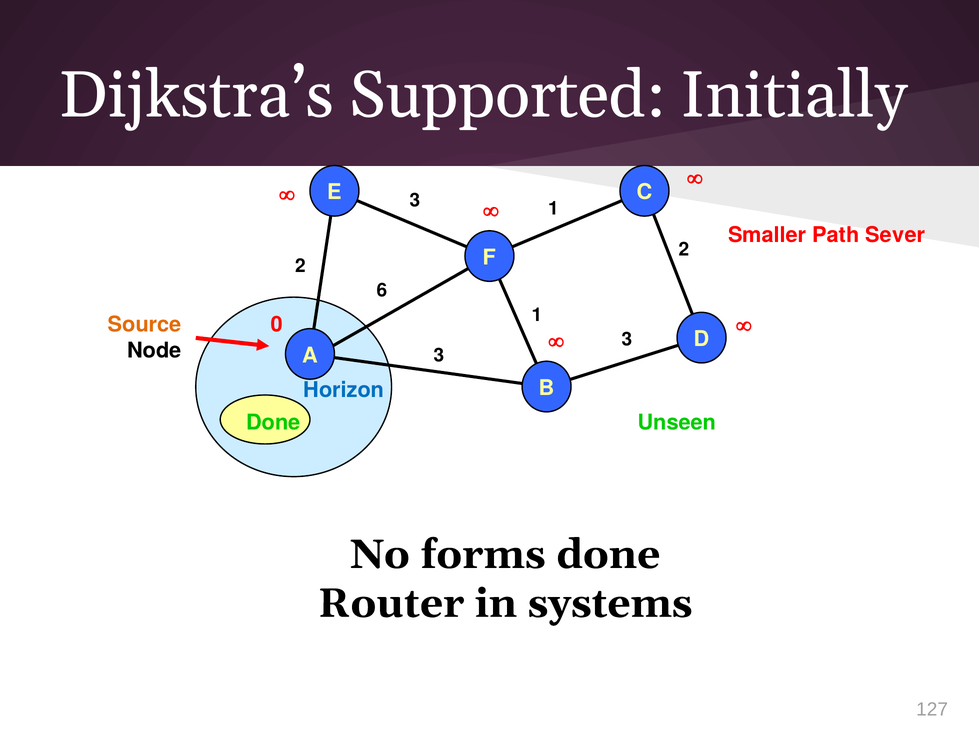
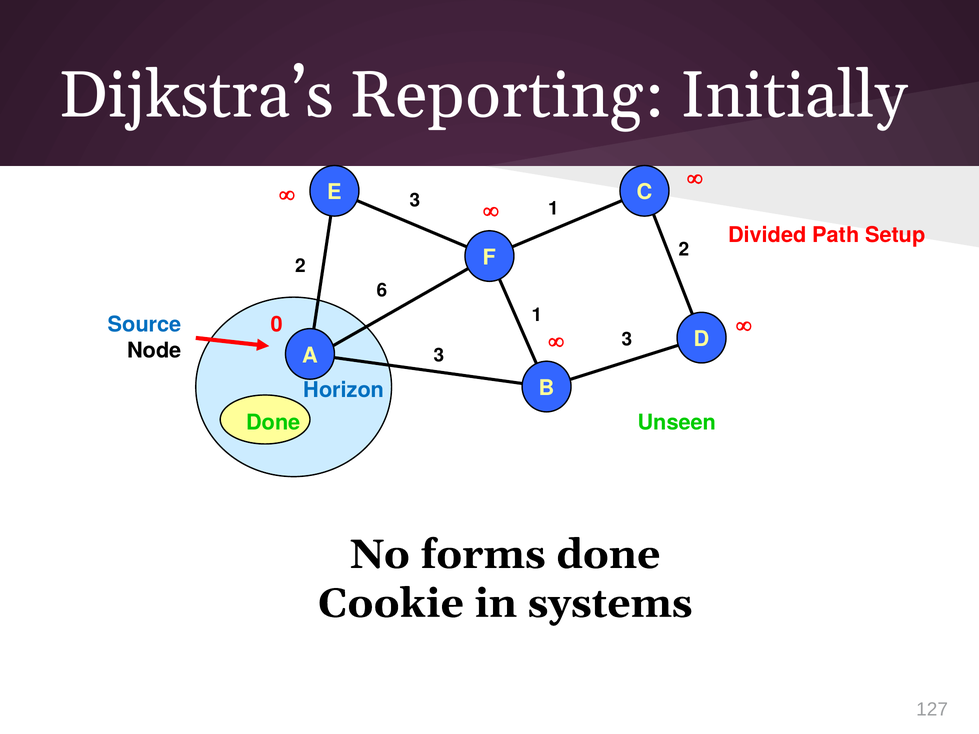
Supported: Supported -> Reporting (507, 95)
Smaller: Smaller -> Divided (767, 235)
Sever: Sever -> Setup (895, 235)
Source colour: orange -> blue (145, 325)
Router: Router -> Cookie (391, 604)
